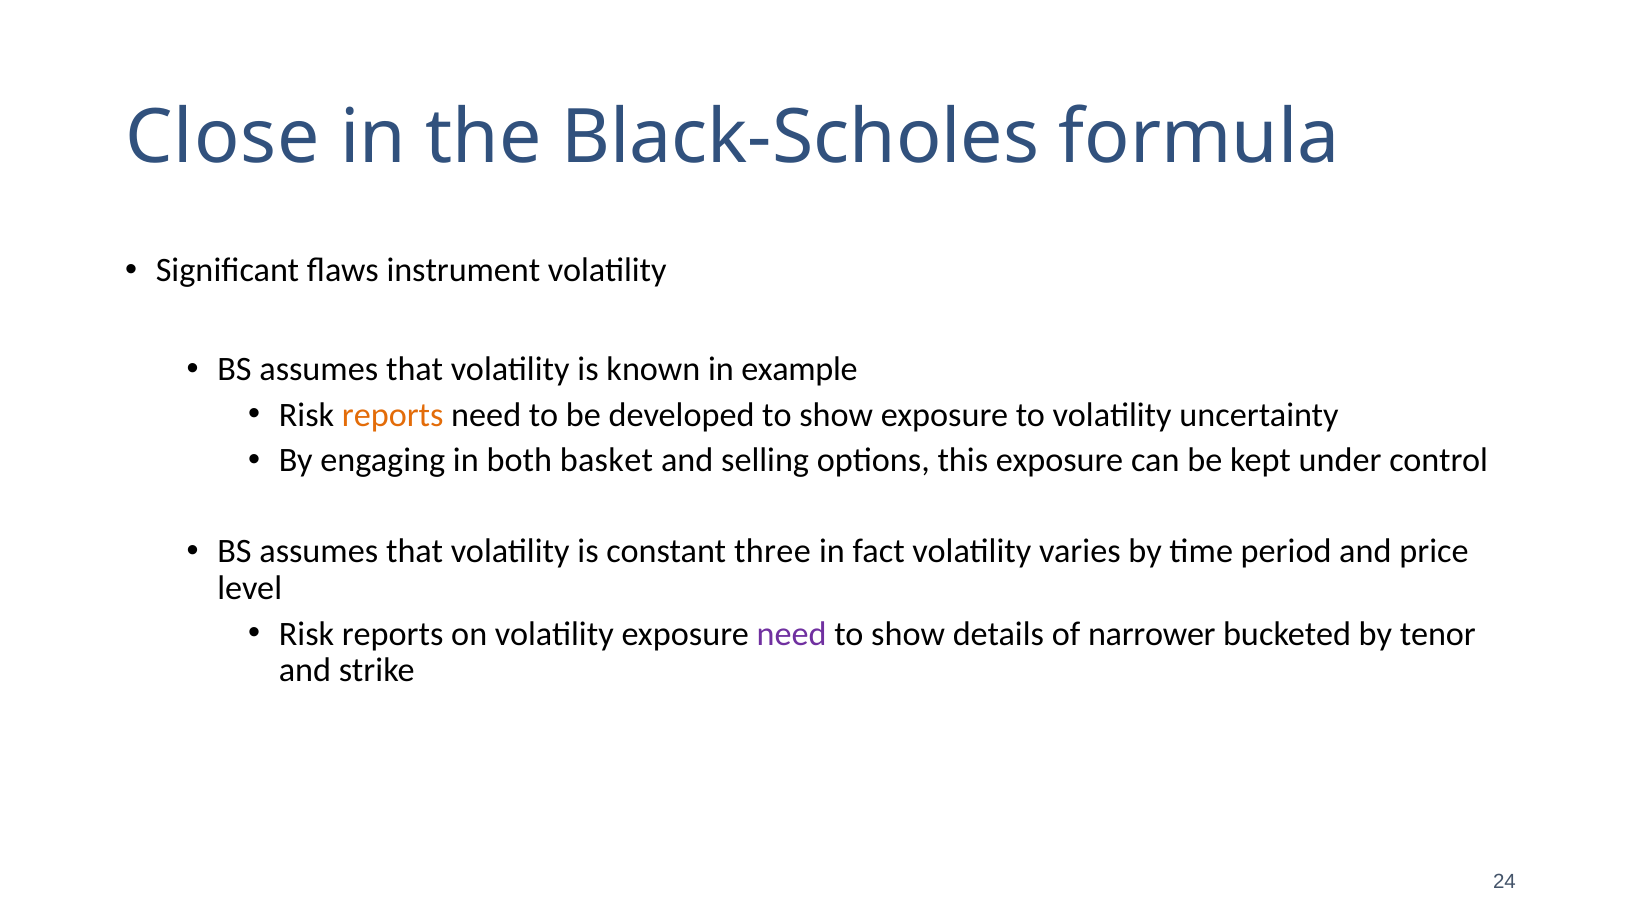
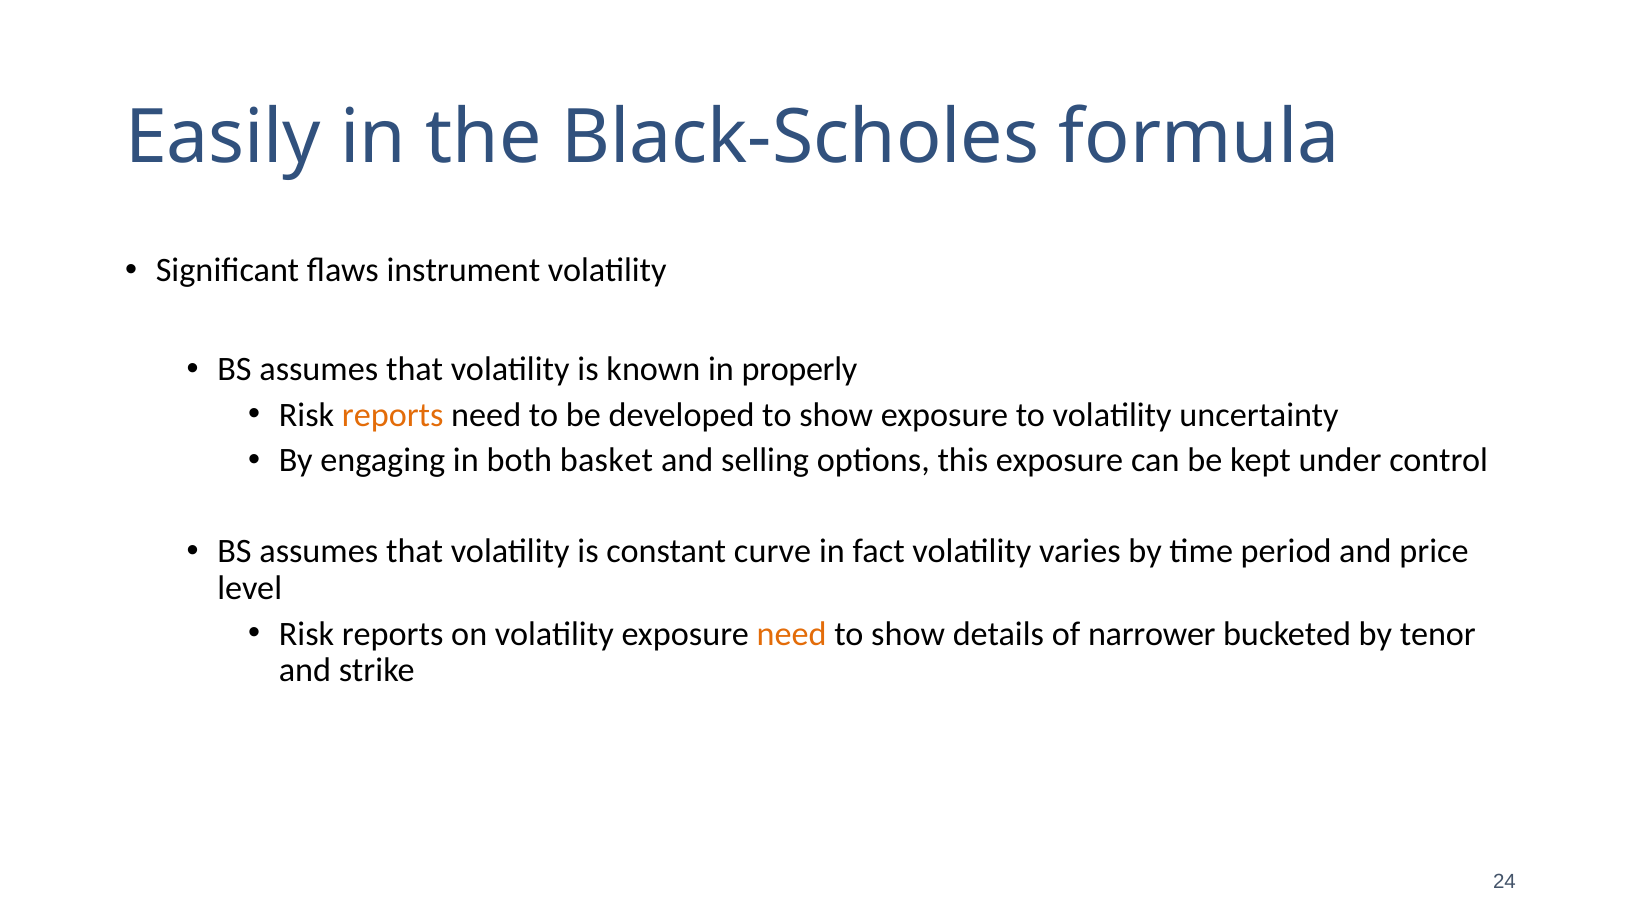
Close: Close -> Easily (223, 138)
example: example -> properly (799, 370)
three: three -> curve (773, 551)
need colour: purple -> orange (792, 634)
